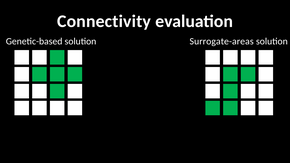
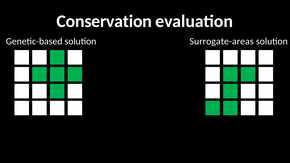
Connectivity: Connectivity -> Conservation (104, 21)
